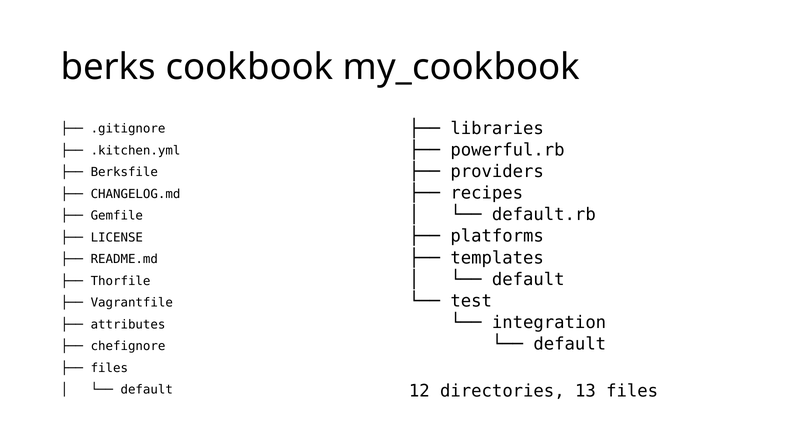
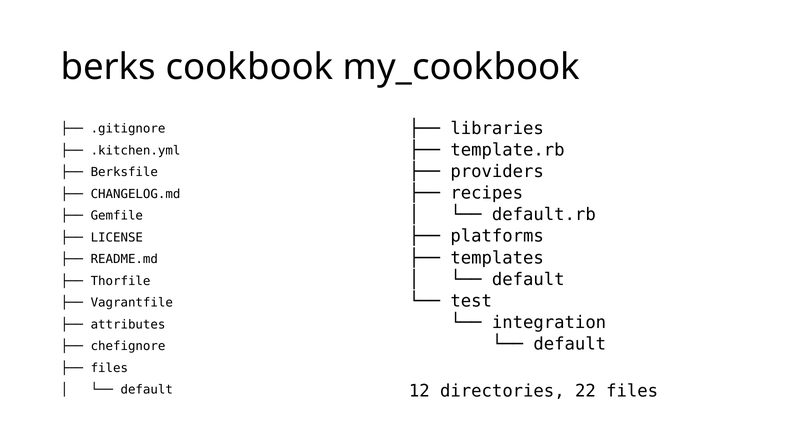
powerful.rb: powerful.rb -> template.rb (508, 150)
13: 13 -> 22 (585, 391)
